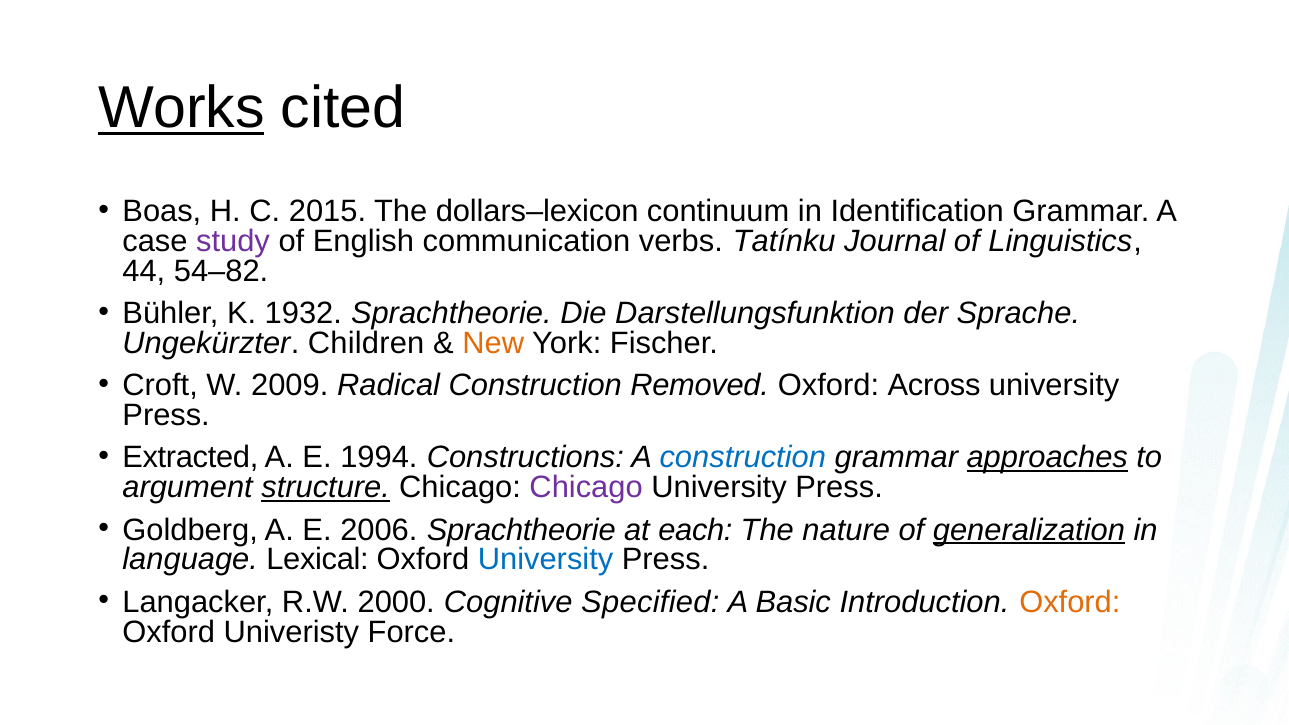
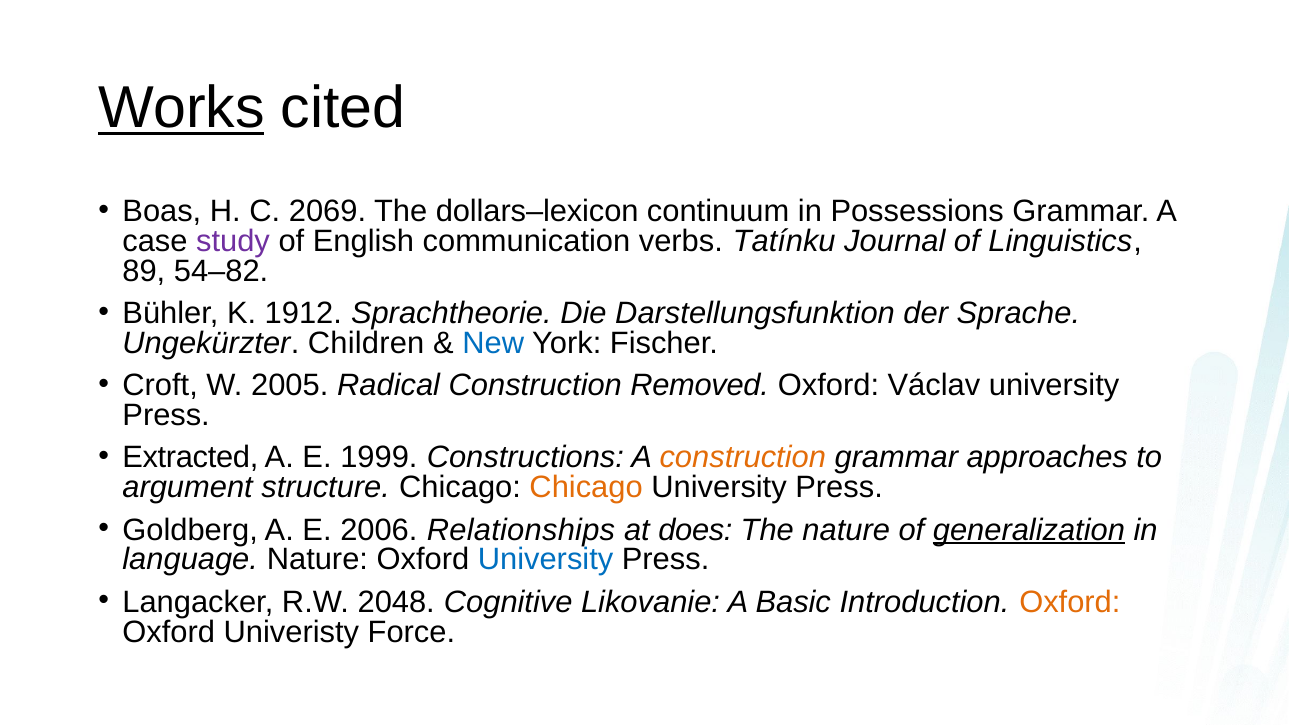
2015: 2015 -> 2069 (327, 212)
Identification: Identification -> Possessions (917, 212)
44: 44 -> 89 (144, 272)
1932: 1932 -> 1912 (303, 314)
New colour: orange -> blue (493, 344)
2009: 2009 -> 2005 (290, 386)
Across: Across -> Václav (934, 386)
1994: 1994 -> 1999 (379, 458)
construction colour: blue -> orange (743, 458)
approaches underline: present -> none (1047, 458)
structure underline: present -> none (326, 488)
Chicago colour: purple -> orange (586, 488)
2006 Sprachtheorie: Sprachtheorie -> Relationships (521, 530)
each: each -> does (695, 530)
language Lexical: Lexical -> Nature (317, 560)
2000: 2000 -> 2048 (396, 602)
Specified: Specified -> Likovanie (651, 602)
